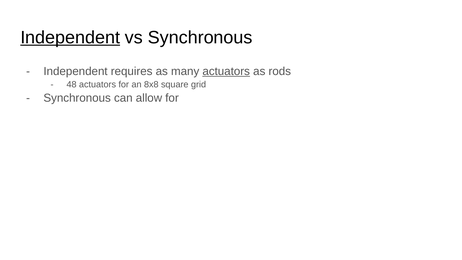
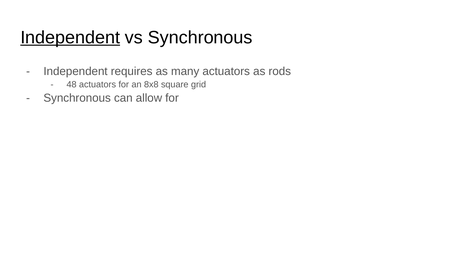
actuators underline: present -> none (226, 71)
